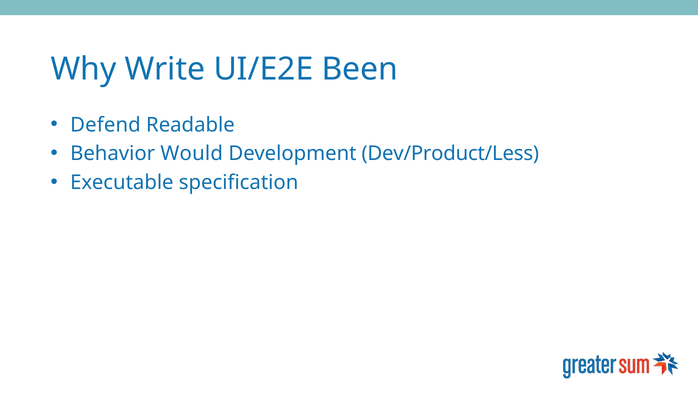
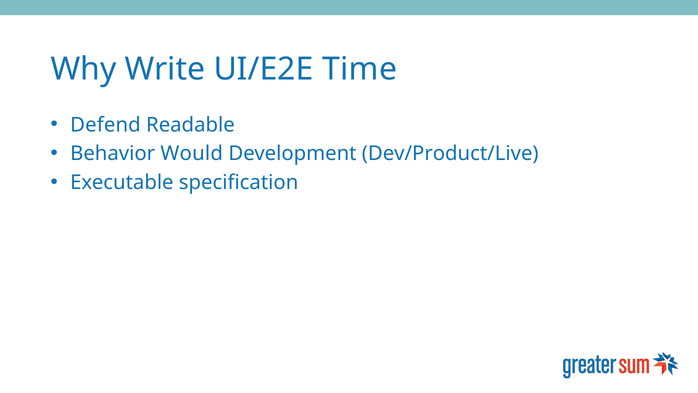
Been: Been -> Time (360, 69)
Dev/Product/Less: Dev/Product/Less -> Dev/Product/Live (450, 153)
